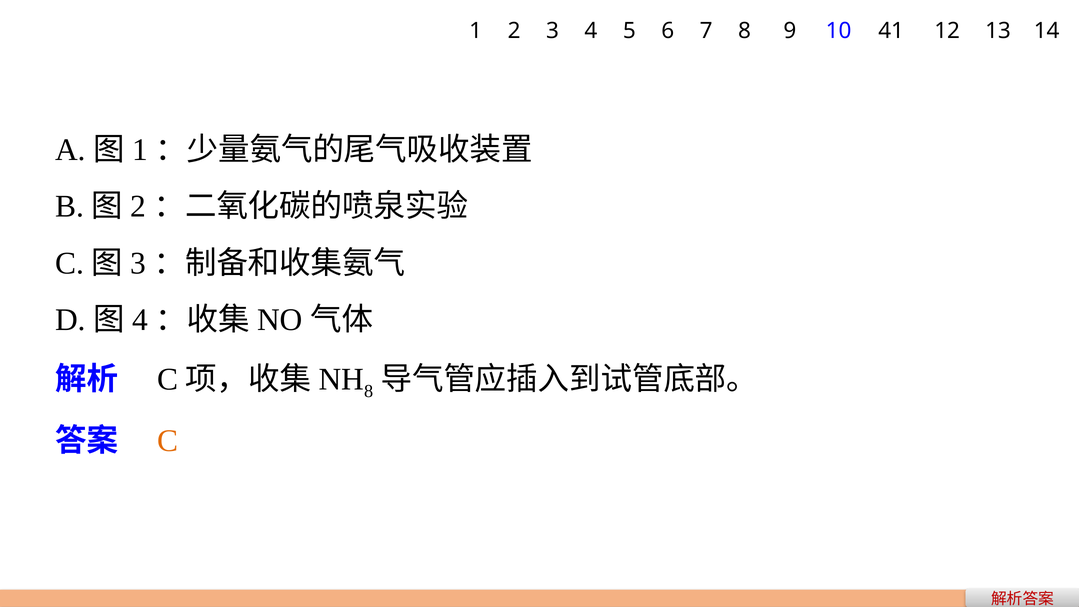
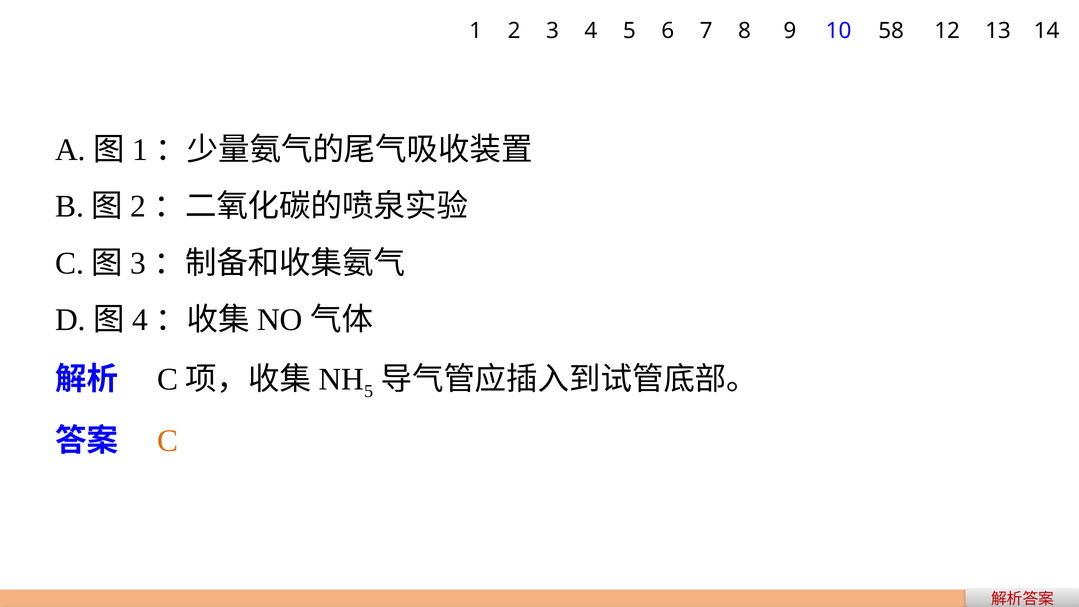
41: 41 -> 58 (891, 31)
8: 8 -> 5 (369, 392)
